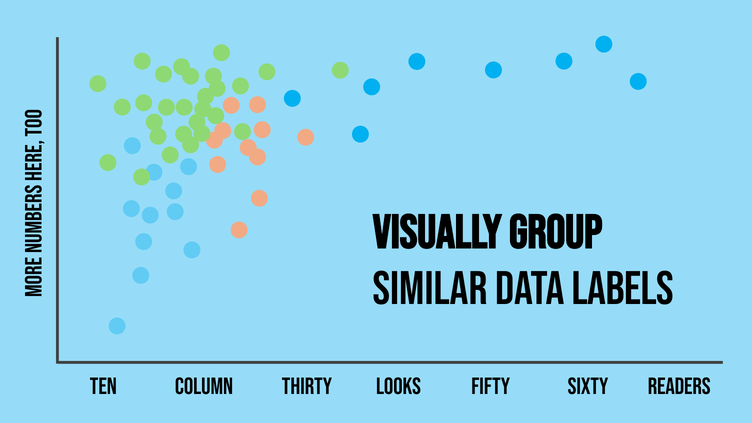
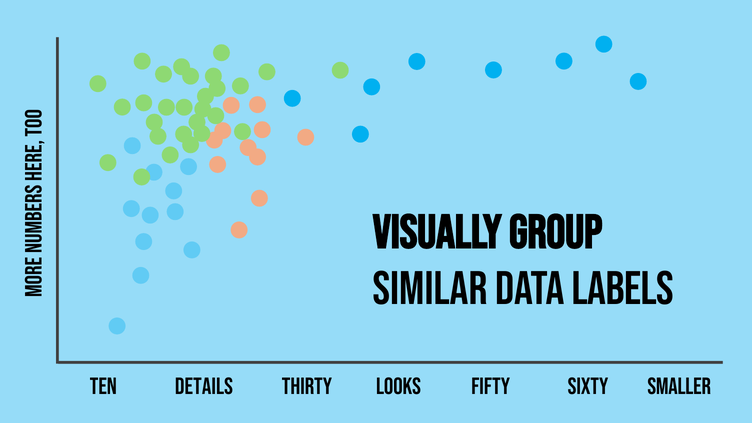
COLUMN: COLUMN -> DETAILS (204, 387)
READERS: READERS -> SMALLER (679, 386)
